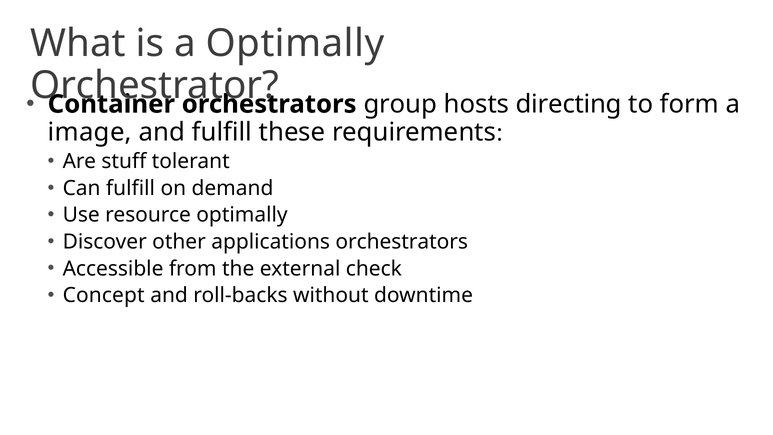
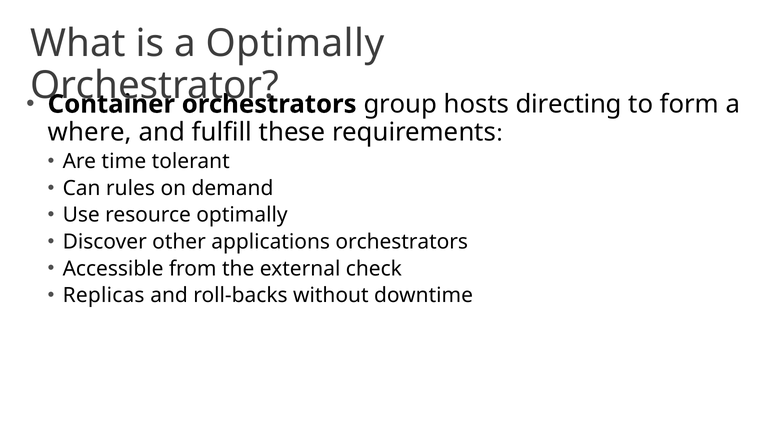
image: image -> where (90, 132)
stuff: stuff -> time (124, 161)
Can fulfill: fulfill -> rules (130, 188)
Concept: Concept -> Replicas (104, 295)
